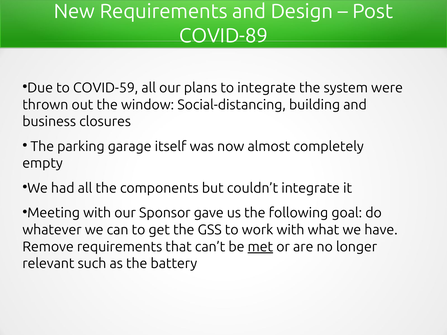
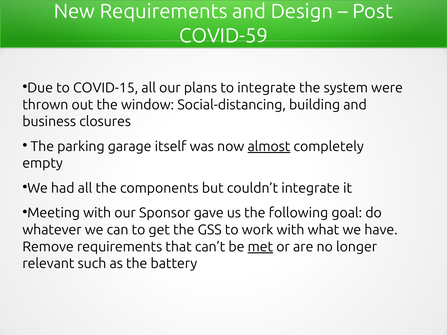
COVID-89: COVID-89 -> COVID-59 (223, 36)
COVID-59: COVID-59 -> COVID-15 (106, 88)
almost underline: none -> present (269, 147)
